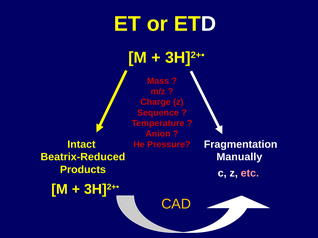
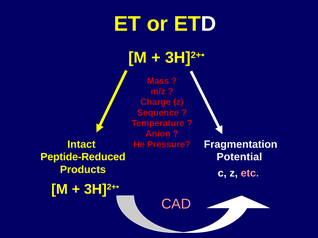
Beatrix-Reduced: Beatrix-Reduced -> Peptide-Reduced (83, 157)
Manually: Manually -> Potential (239, 157)
CAD colour: yellow -> pink (176, 204)
